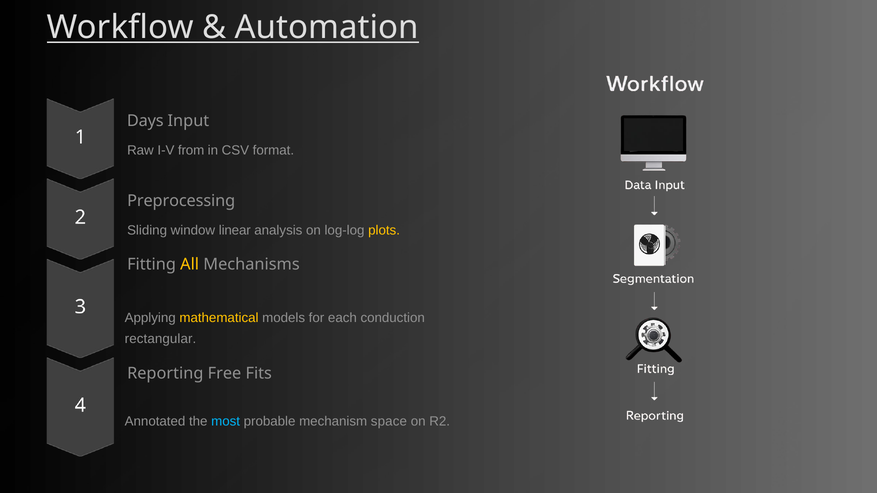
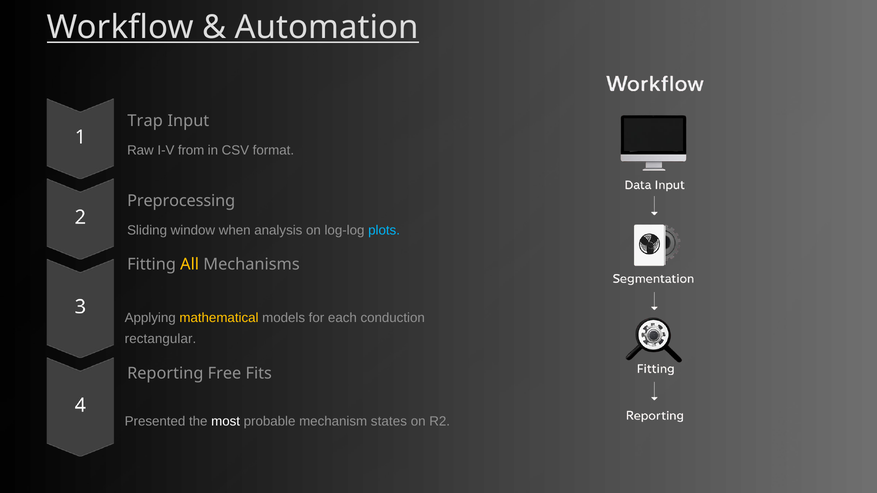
Days: Days -> Trap (145, 121)
linear: linear -> when (235, 231)
plots colour: yellow -> light blue (384, 231)
Annotated: Annotated -> Presented (155, 421)
most colour: light blue -> white (226, 421)
space: space -> states (389, 421)
